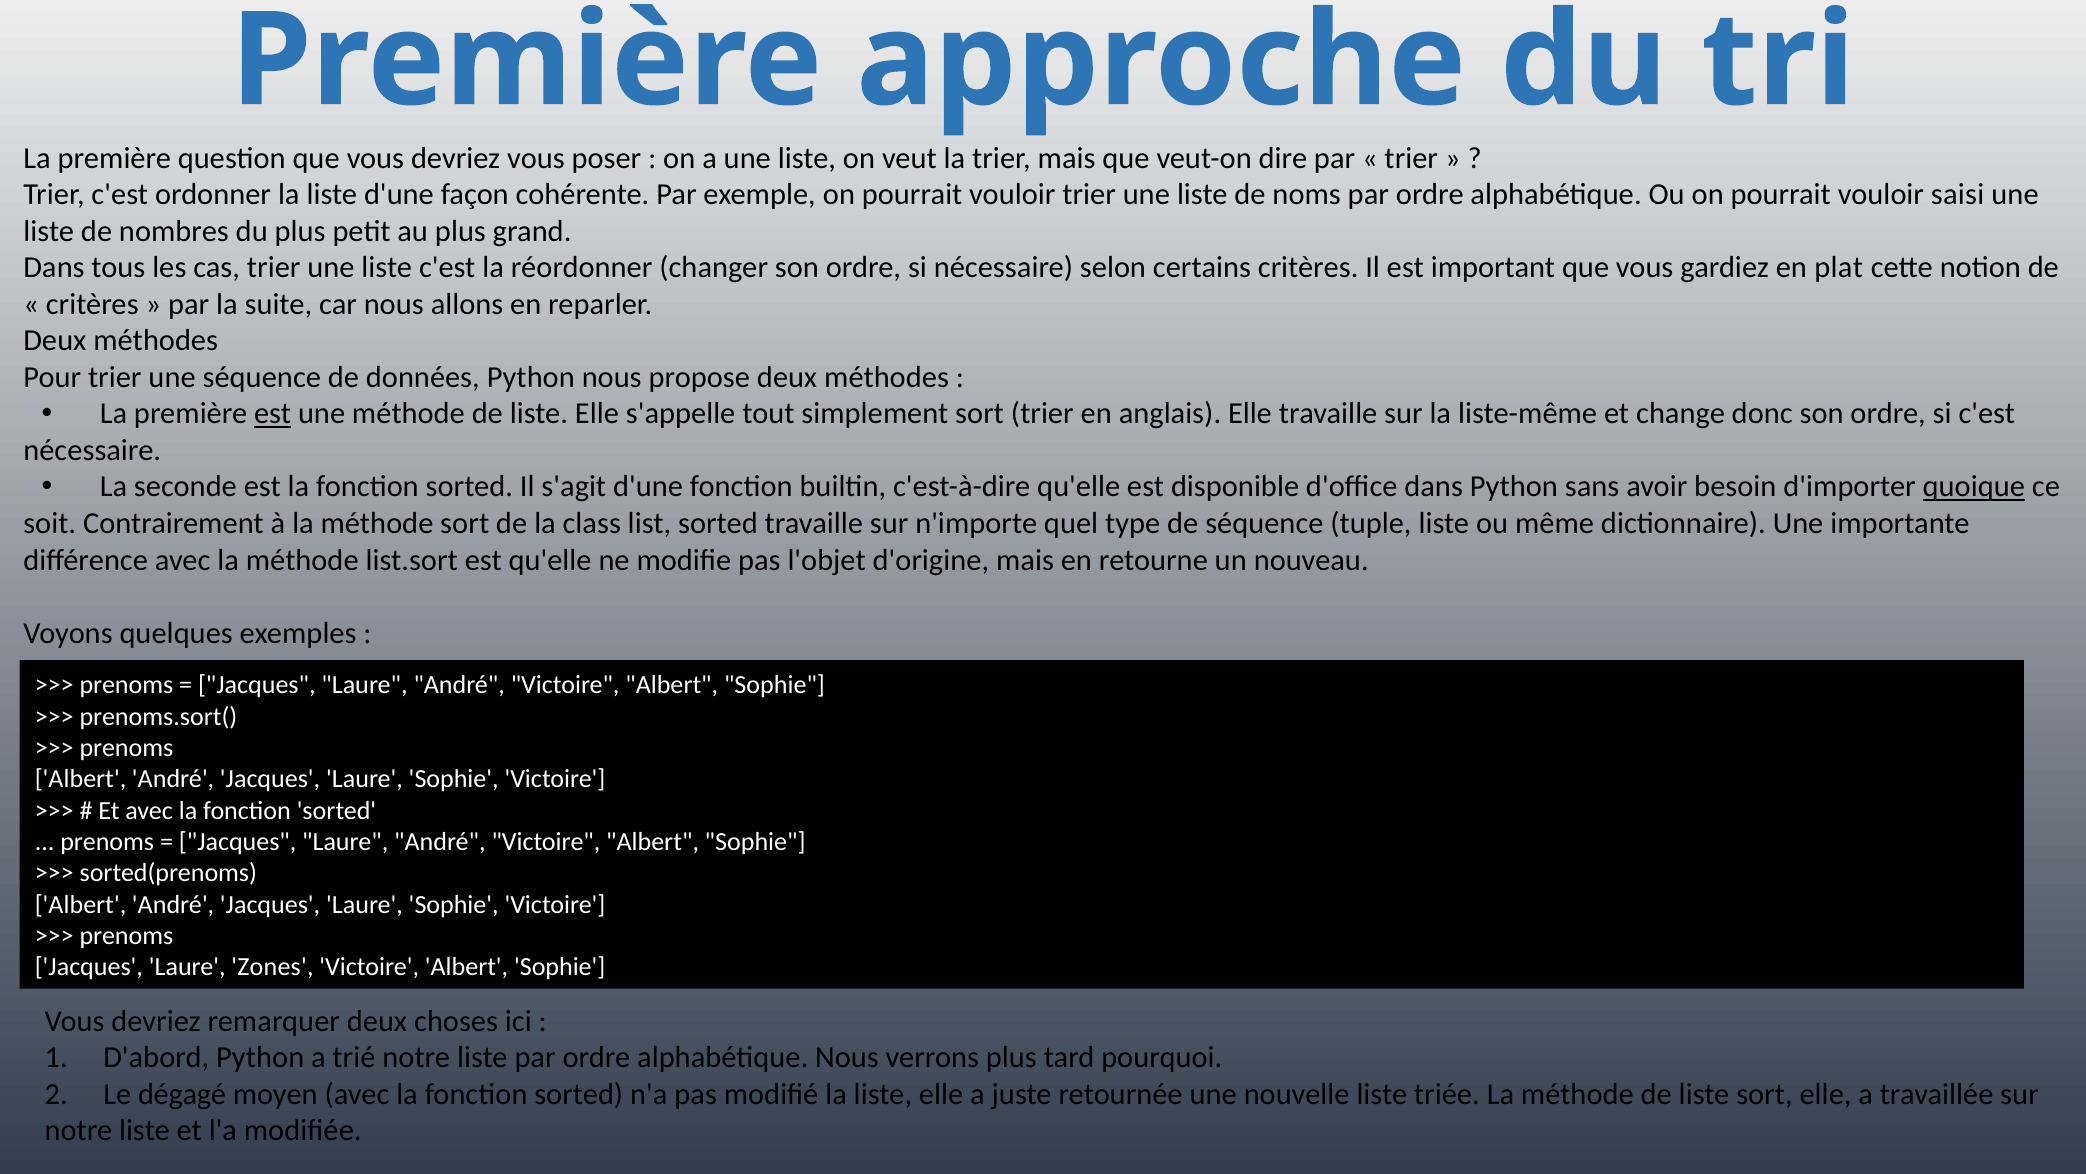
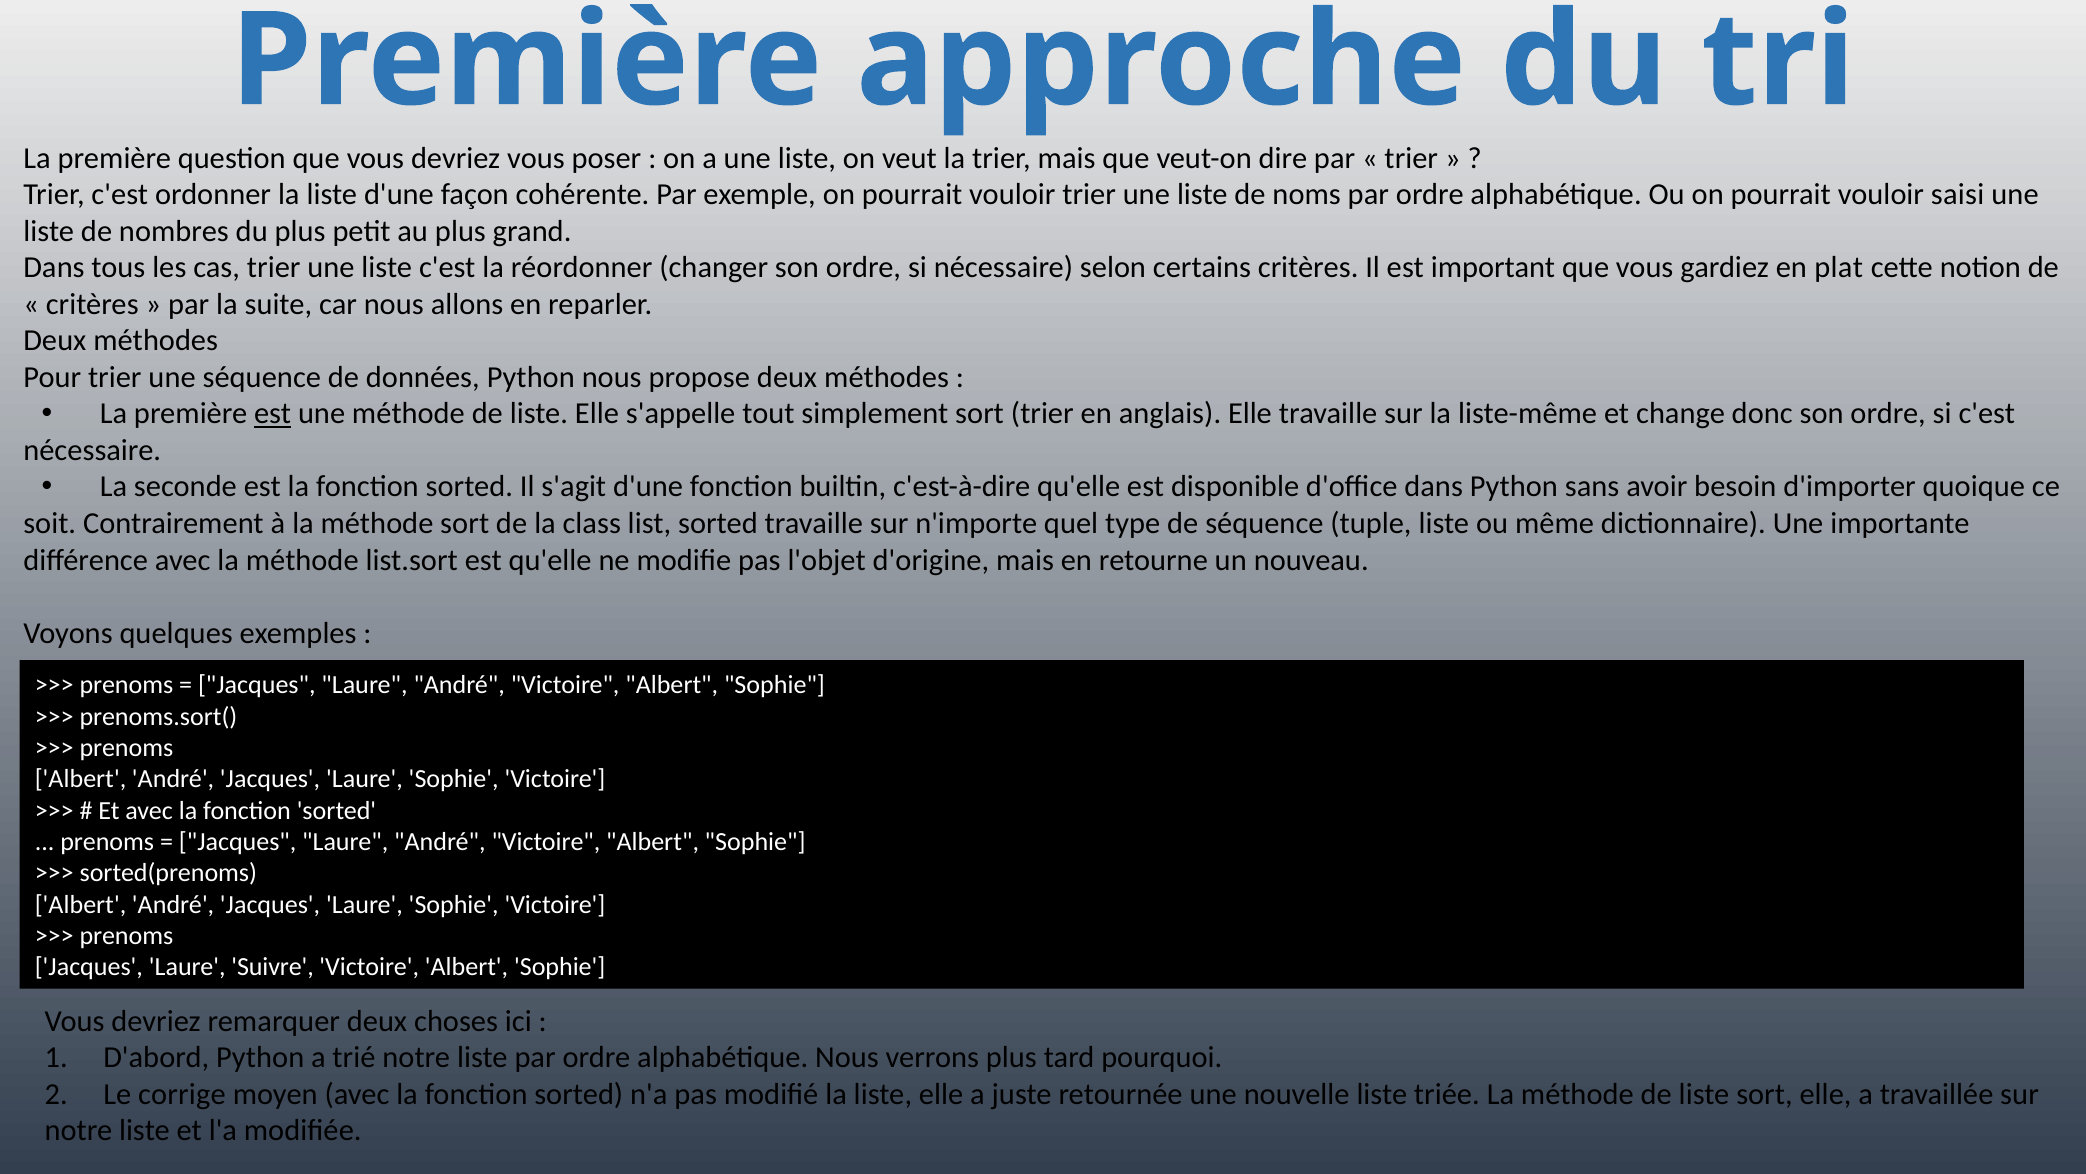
quoique underline: present -> none (1974, 487)
Zones: Zones -> Suivre (273, 967)
dégagé: dégagé -> corrige (182, 1094)
